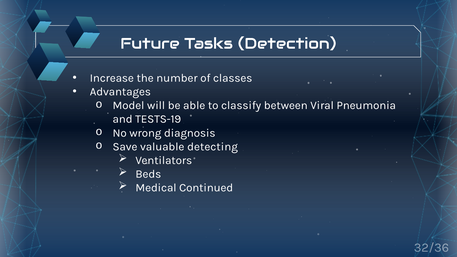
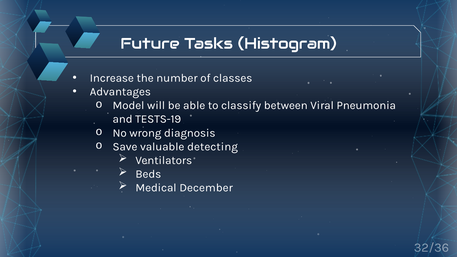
Detection: Detection -> Histogram (287, 44)
Continued: Continued -> December (206, 188)
